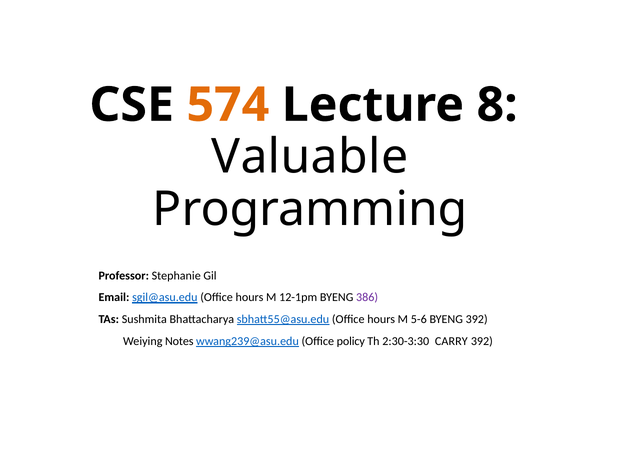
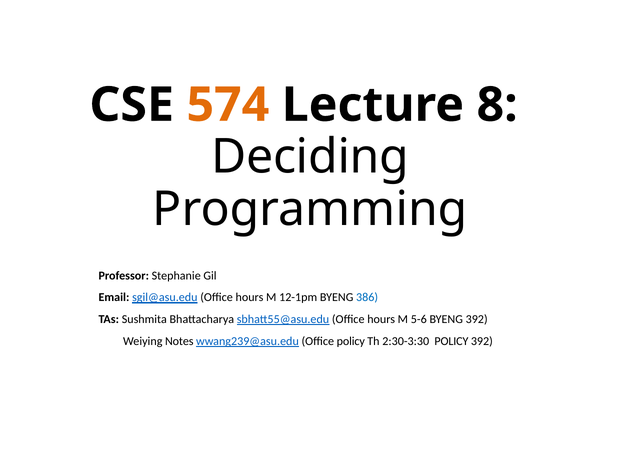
Valuable: Valuable -> Deciding (310, 157)
386 colour: purple -> blue (367, 298)
2:30-3:30 CARRY: CARRY -> POLICY (451, 341)
